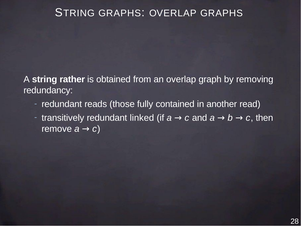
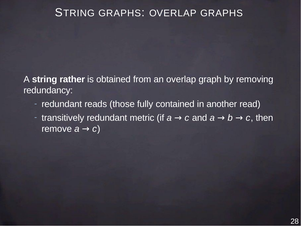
linked: linked -> metric (142, 118)
